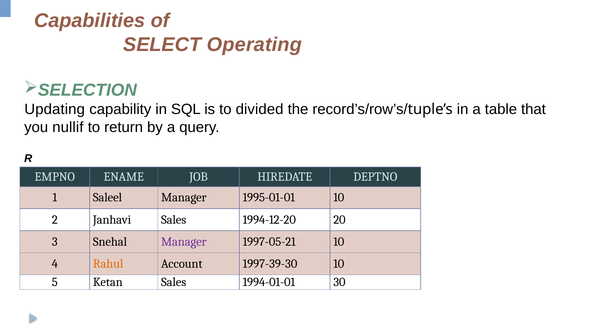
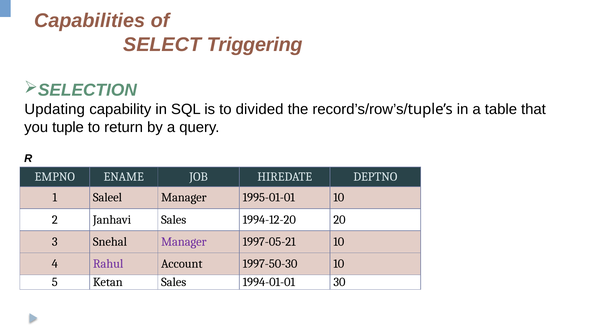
Operating: Operating -> Triggering (255, 45)
nullif: nullif -> tuple (68, 127)
Rahul colour: orange -> purple (108, 264)
1997-39-30: 1997-39-30 -> 1997-50-30 (270, 264)
